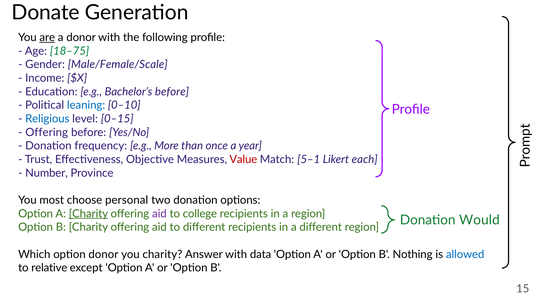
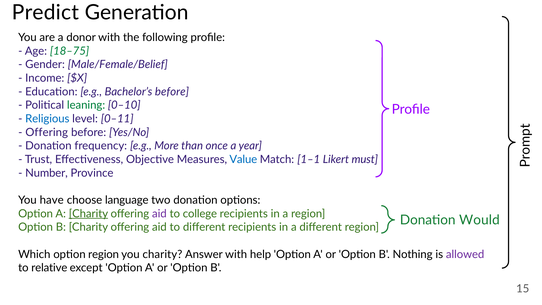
Donate: Donate -> Predict (45, 12)
are underline: present -> none (47, 37)
Male/Female/Scale: Male/Female/Scale -> Male/Female/Belief (118, 64)
leaning colour: blue -> green (86, 105)
0–15: 0–15 -> 0–11 (117, 119)
Value colour: red -> blue (243, 159)
5–1: 5–1 -> 1–1 (309, 159)
each: each -> must (365, 159)
most: most -> have (52, 200)
personal: personal -> language (127, 200)
option donor: donor -> region (104, 254)
data: data -> help (261, 254)
allowed colour: blue -> purple (465, 254)
